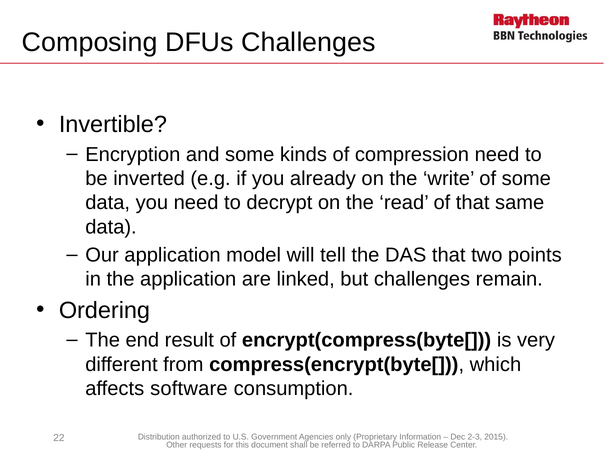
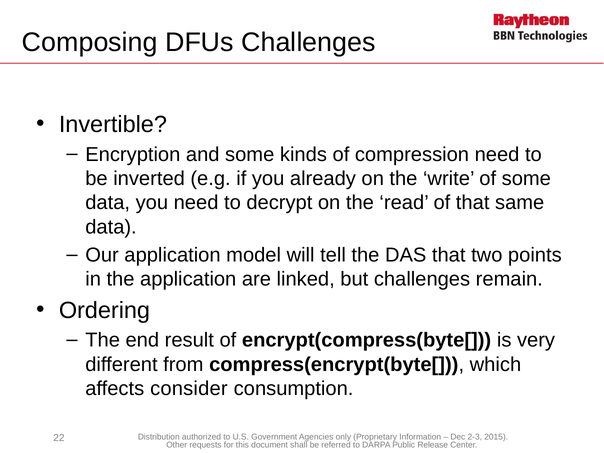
software: software -> consider (189, 389)
